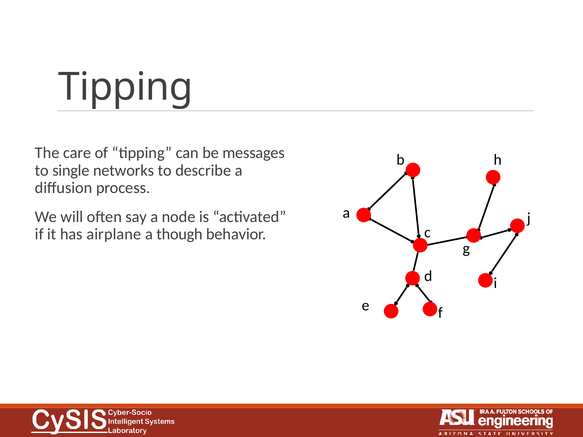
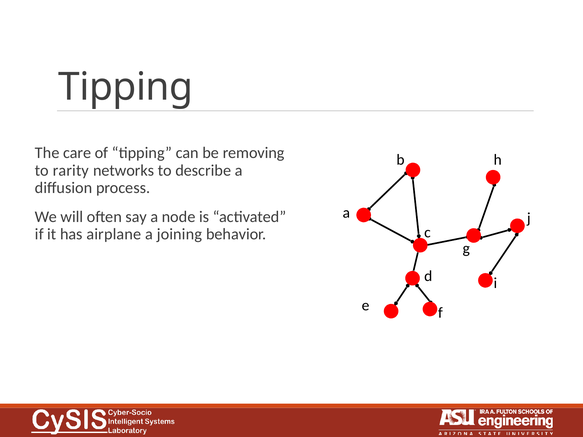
messages: messages -> removing (254, 153)
single: single -> rarity (71, 170)
though: though -> joining (179, 234)
